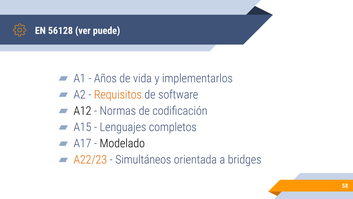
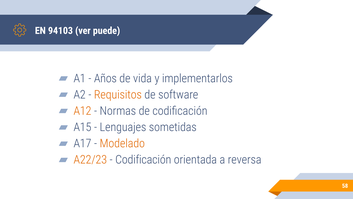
56128: 56128 -> 94103 (60, 31)
A12 colour: black -> orange (82, 111)
completos: completos -> sometidas (173, 127)
Modelado colour: black -> orange (122, 143)
Simultáneos: Simultáneos -> Codificación (143, 159)
bridges: bridges -> reversa (245, 159)
